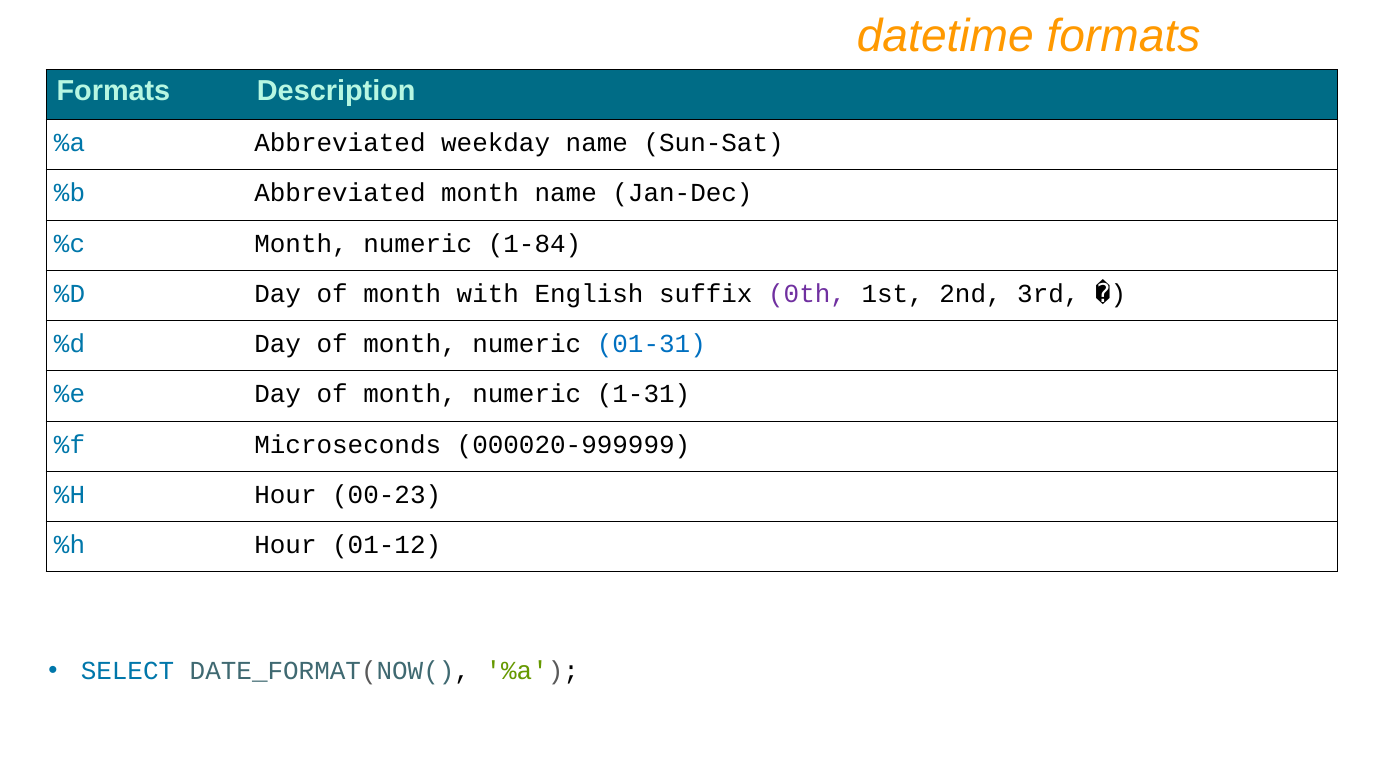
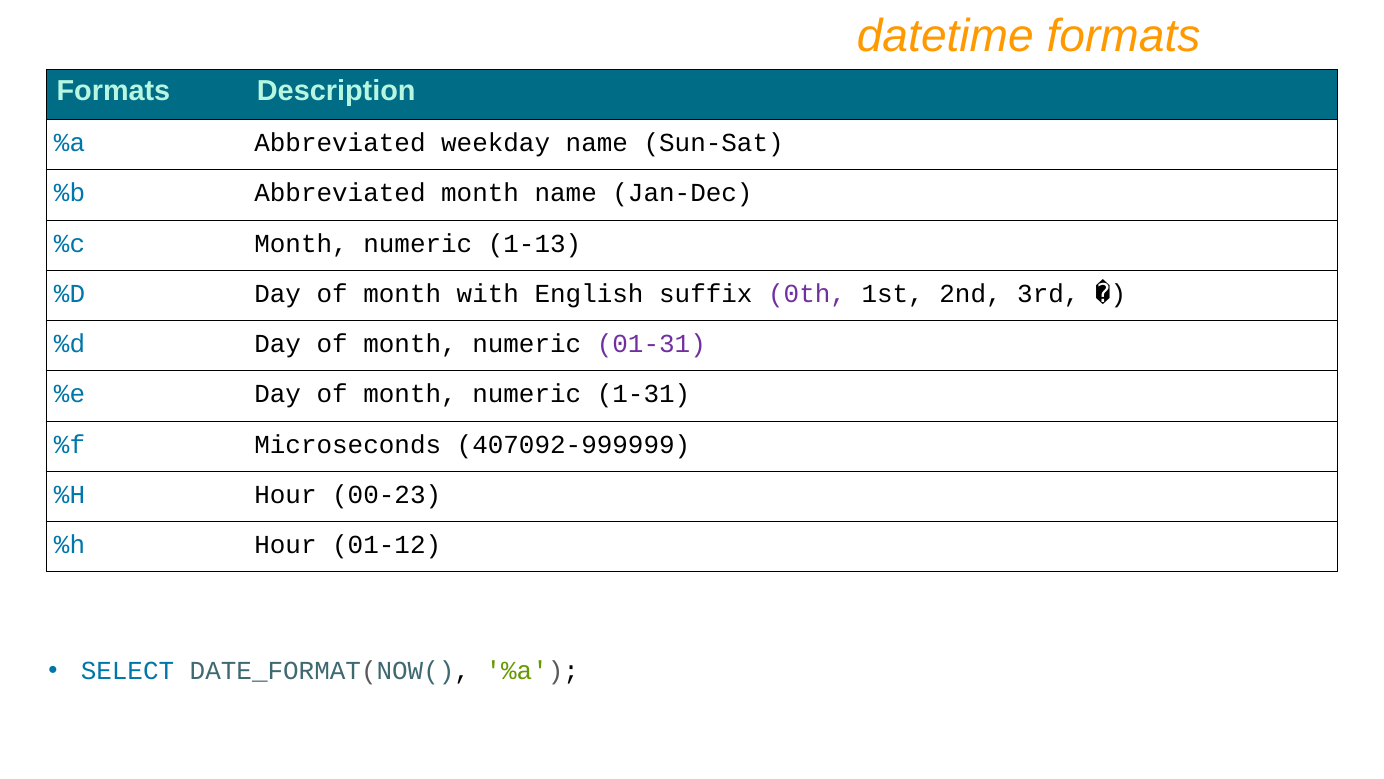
1-84: 1-84 -> 1-13 (535, 243)
01-31 colour: blue -> purple (651, 344)
000020-999999: 000020-999999 -> 407092-999999 (573, 444)
